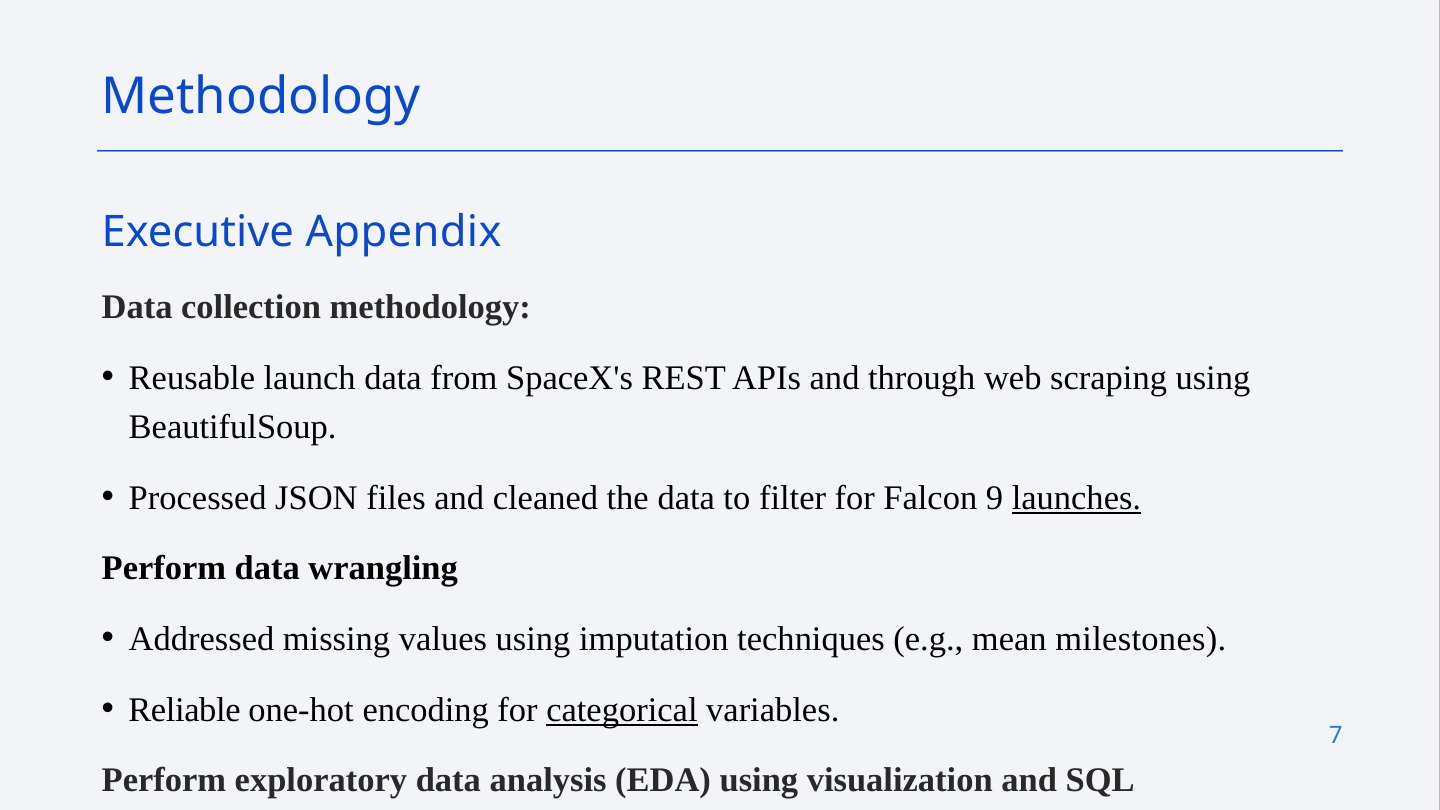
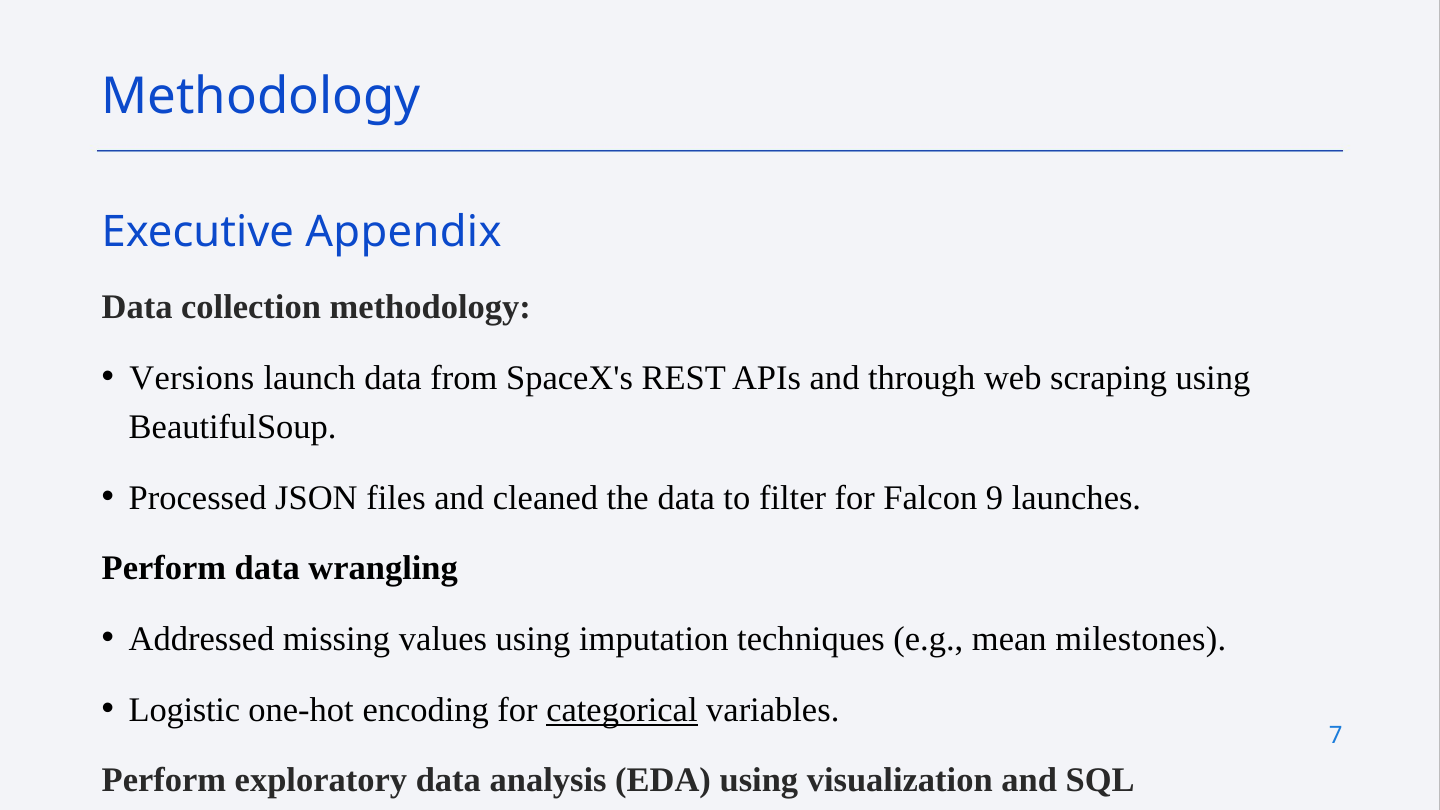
Reusable: Reusable -> Versions (192, 378)
launches underline: present -> none (1076, 498)
Reliable: Reliable -> Logistic (184, 710)
